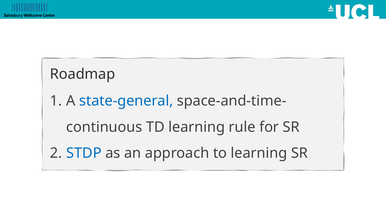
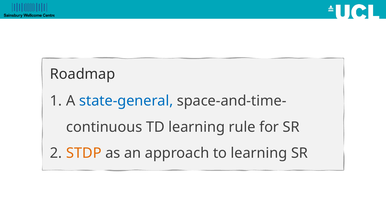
STDP colour: blue -> orange (84, 153)
